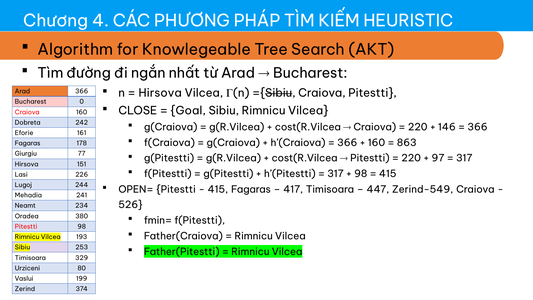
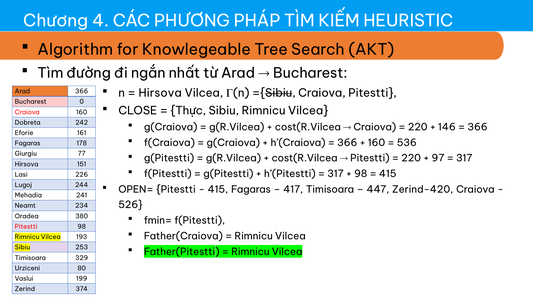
Goal: Goal -> Thực (188, 111)
863: 863 -> 536 (407, 143)
Zerind-549: Zerind-549 -> Zerind-420 (423, 189)
